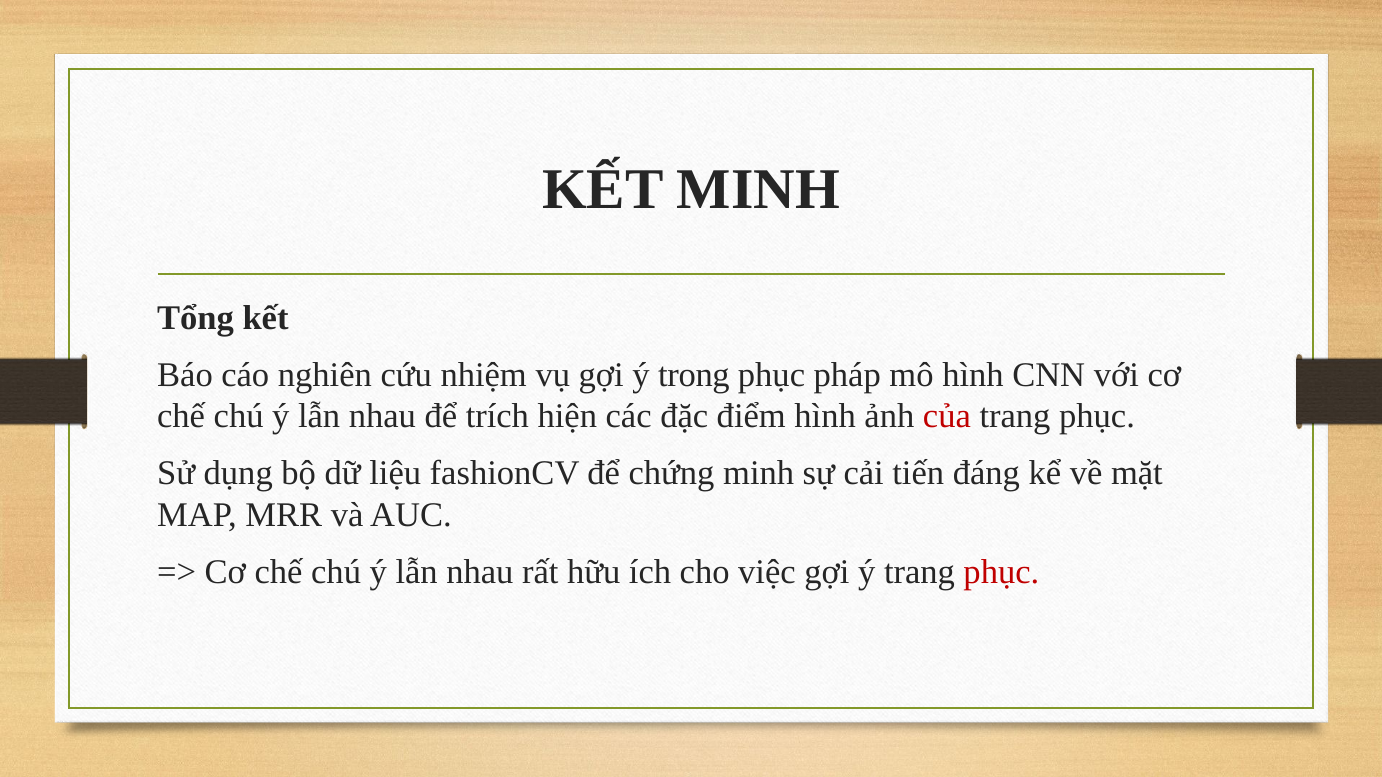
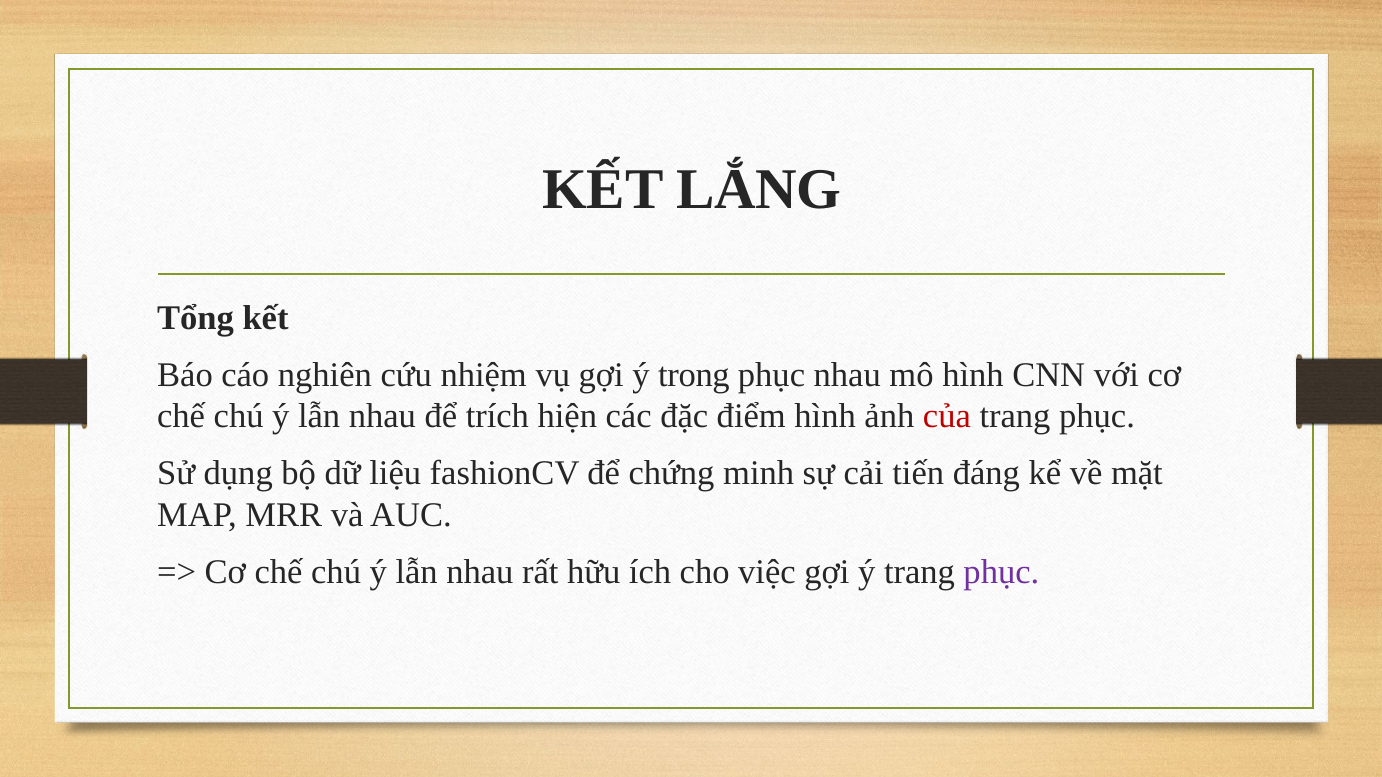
KẾT MINH: MINH -> LẮNG (759, 189)
phục pháp: pháp -> nhau (847, 375)
phục colour: red -> purple (1001, 572)
